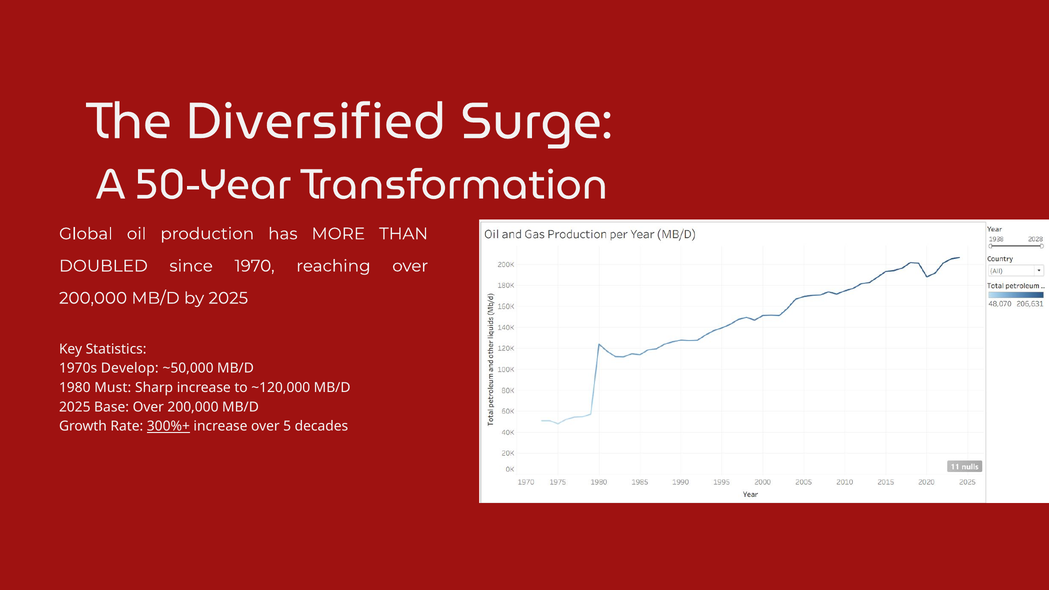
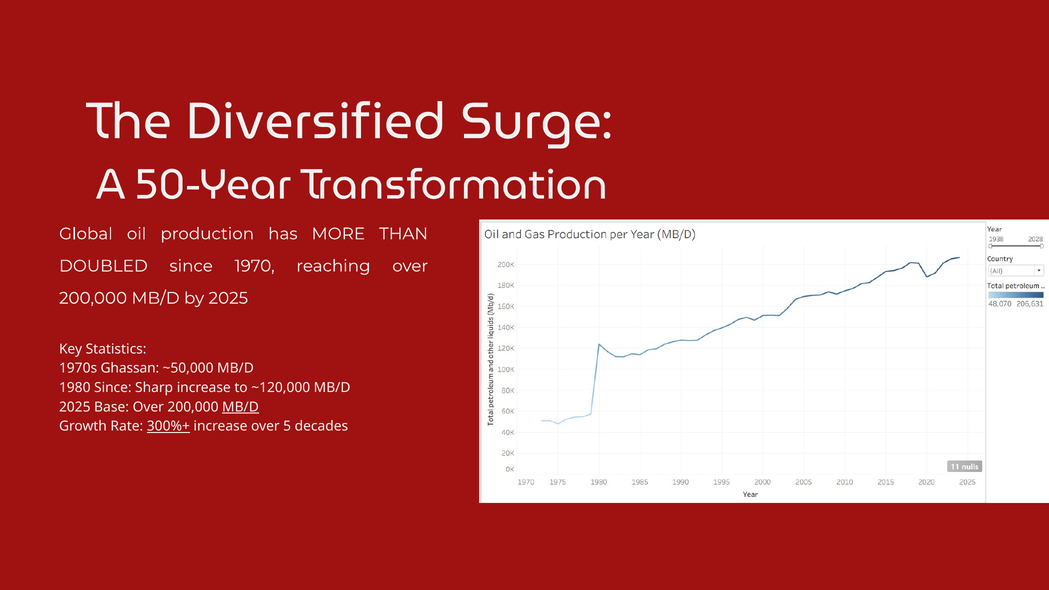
Develop: Develop -> Ghassan (130, 368)
1980 Must: Must -> Since (113, 388)
MB/D underline: none -> present (240, 407)
